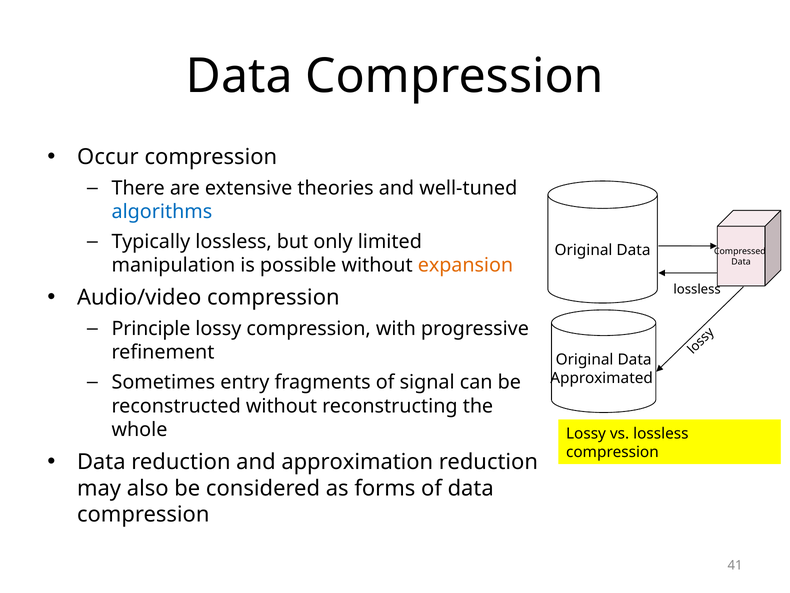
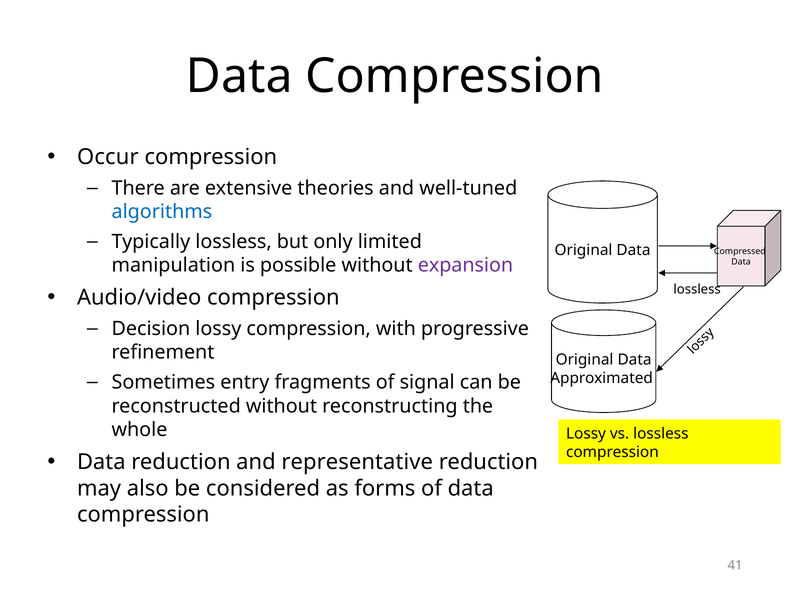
expansion colour: orange -> purple (465, 265)
Principle: Principle -> Decision (151, 328)
approximation: approximation -> representative (357, 462)
